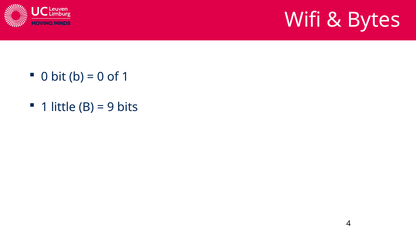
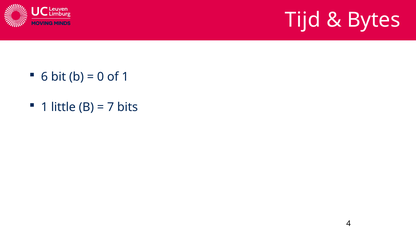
Wifi: Wifi -> Tijd (303, 20)
0: 0 -> 6 (44, 77)
9: 9 -> 7 (111, 107)
